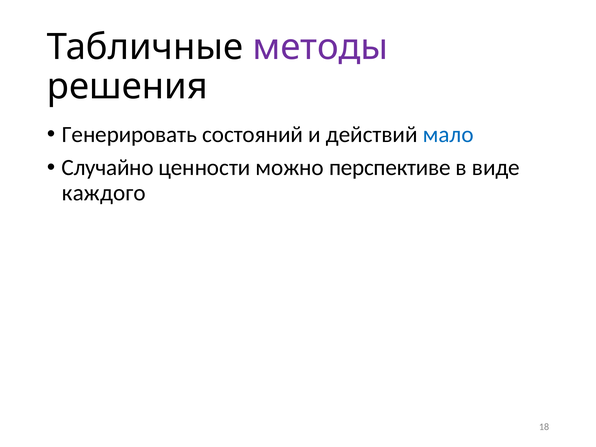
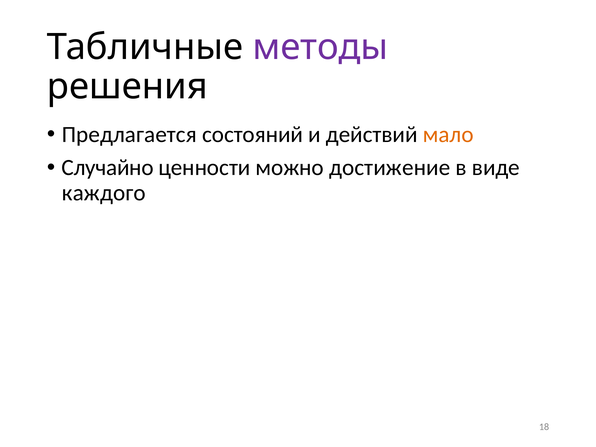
Генерировать: Генерировать -> Предлагается (129, 134)
мало colour: blue -> orange (448, 134)
перспективе: перспективе -> достижение (390, 168)
